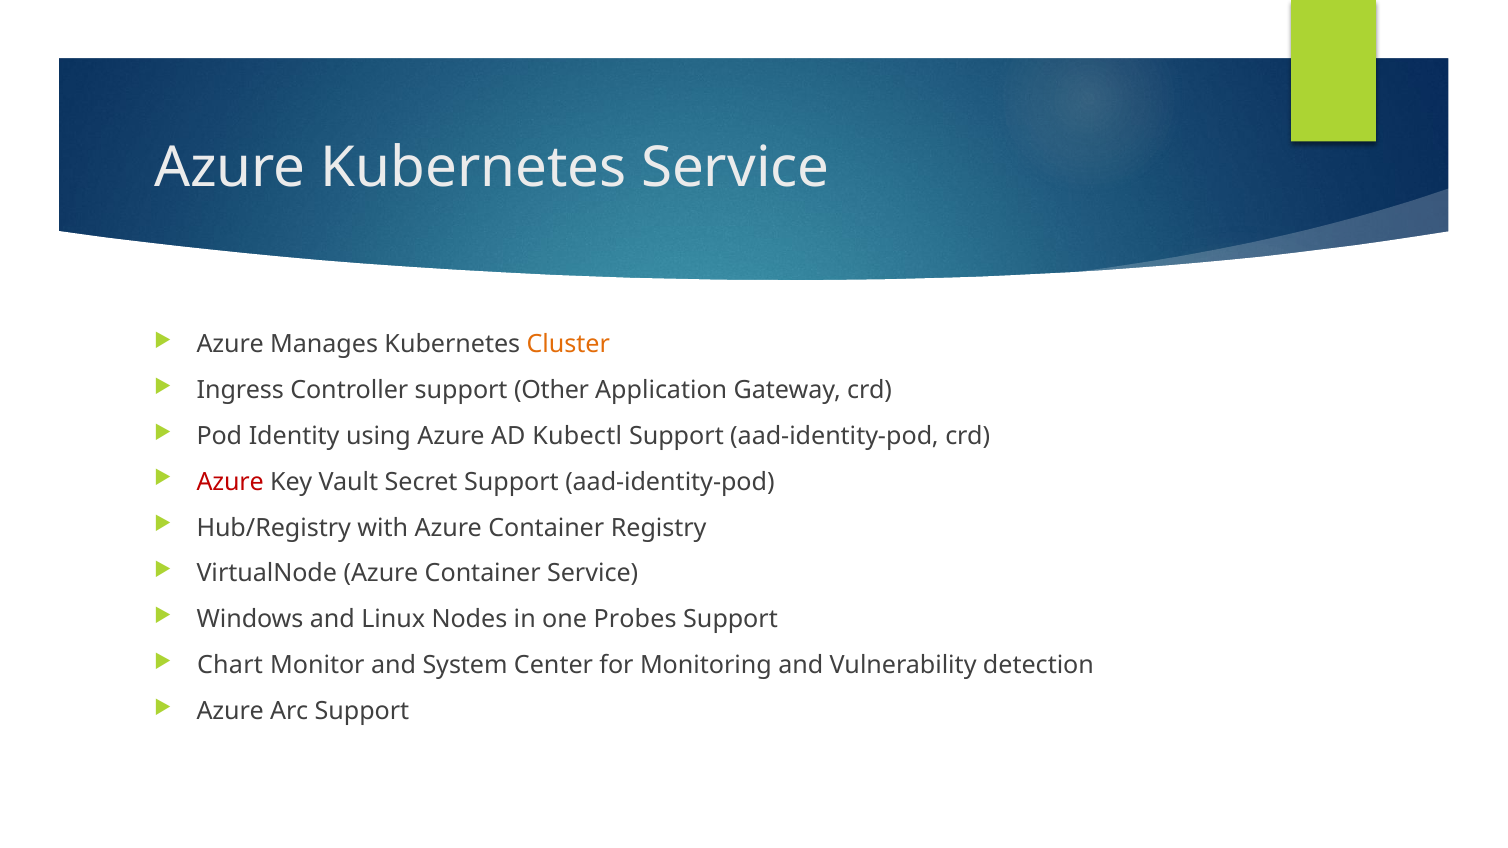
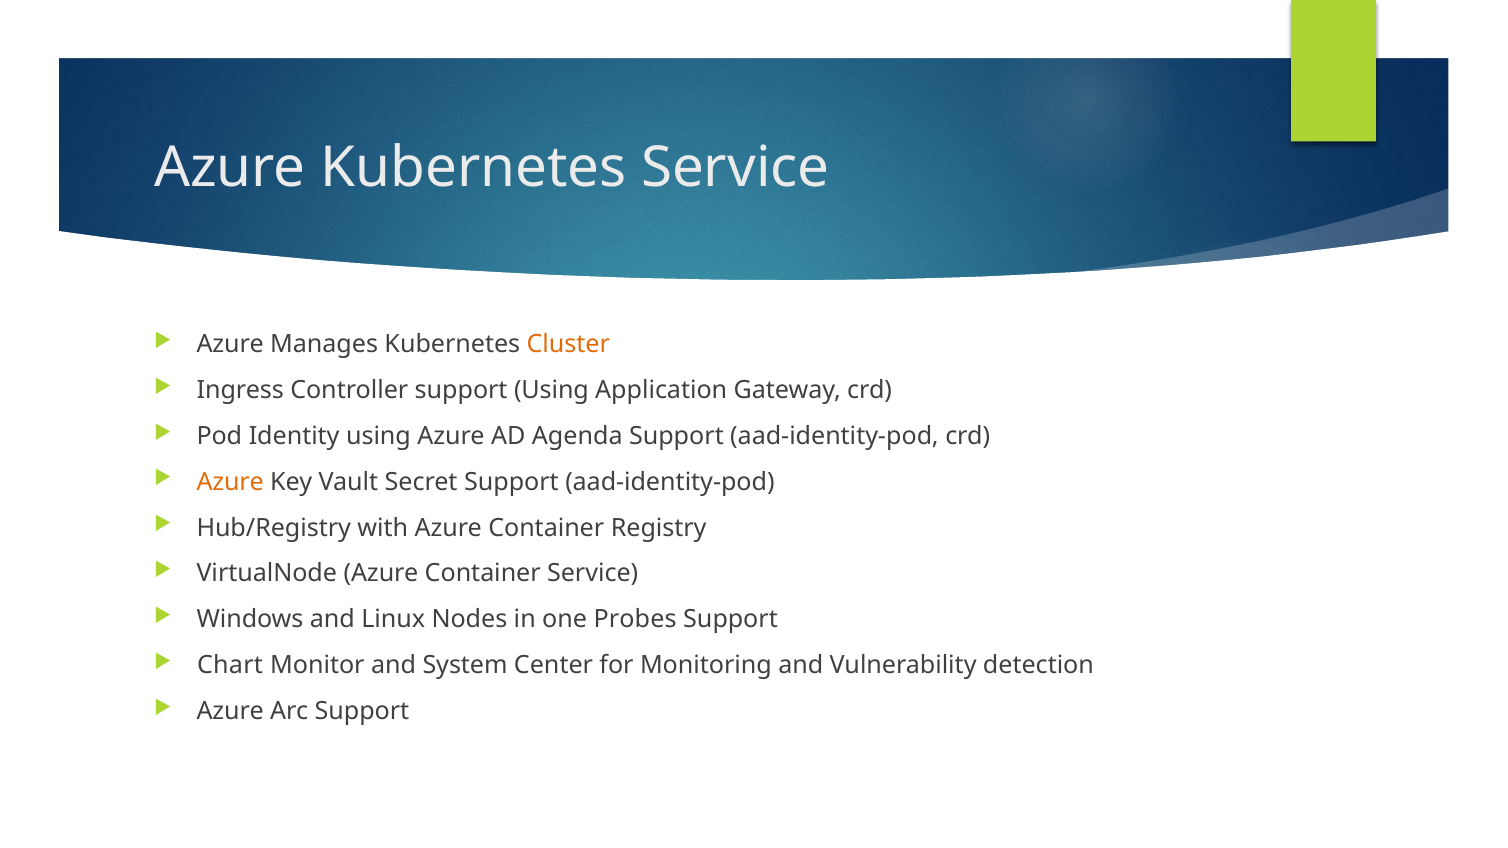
support Other: Other -> Using (551, 390)
Kubectl: Kubectl -> Agenda (577, 436)
Azure colour: red -> orange (230, 482)
